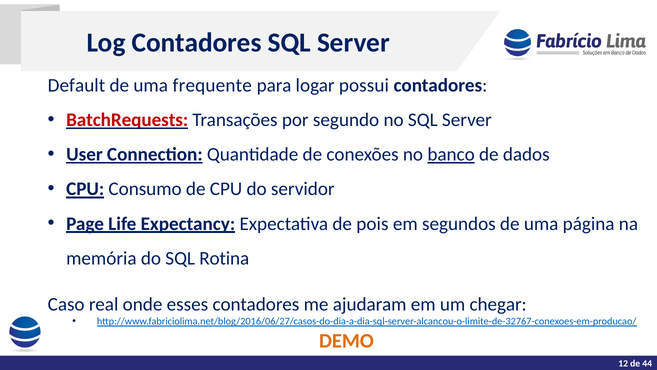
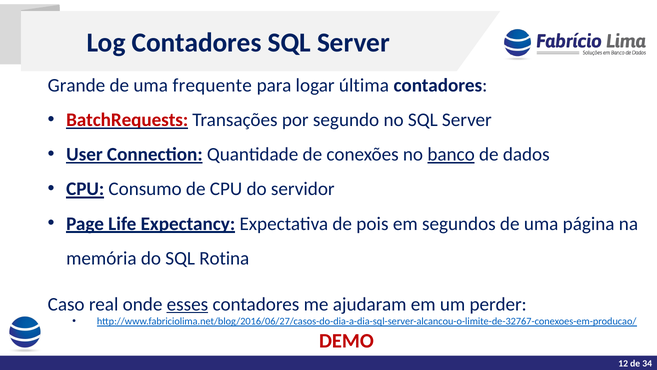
Default: Default -> Grande (76, 85)
possui: possui -> última (364, 85)
esses underline: none -> present (187, 304)
chegar: chegar -> perder (498, 304)
DEMO colour: orange -> red (346, 340)
44: 44 -> 34 (647, 363)
